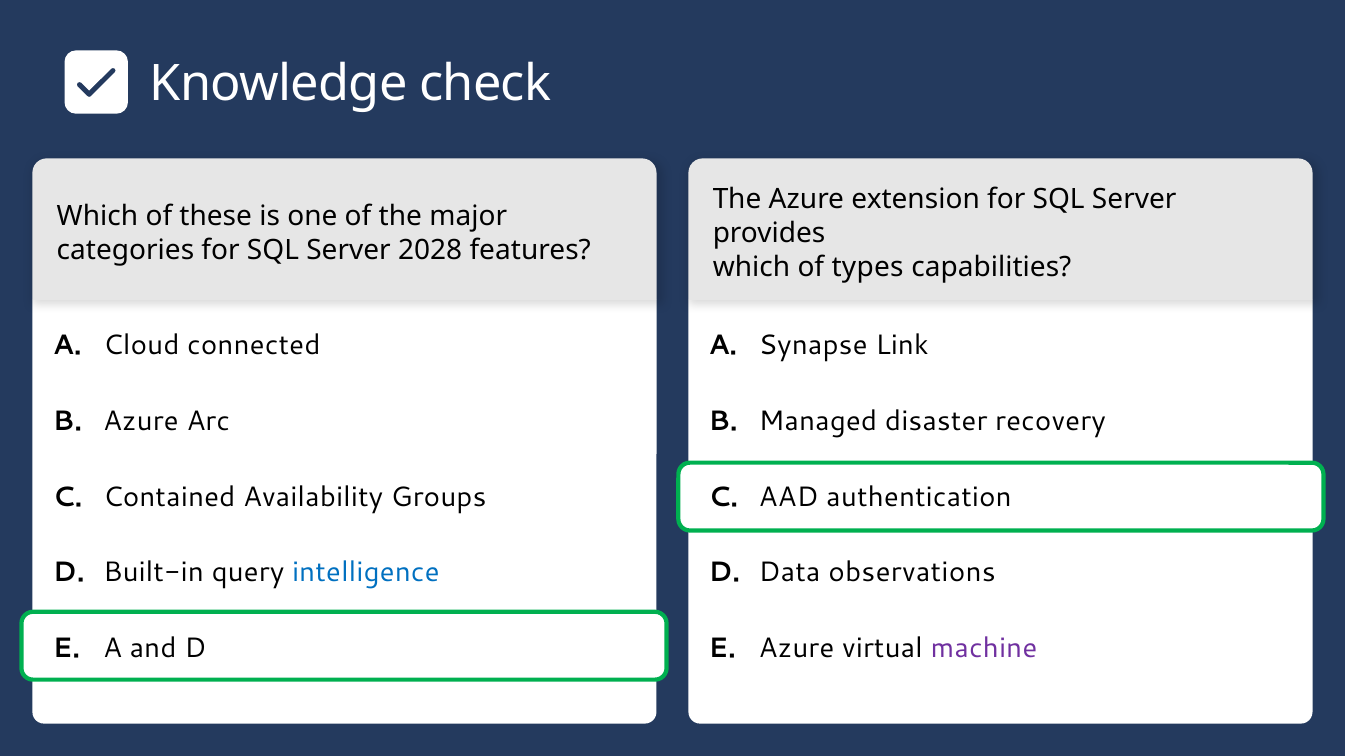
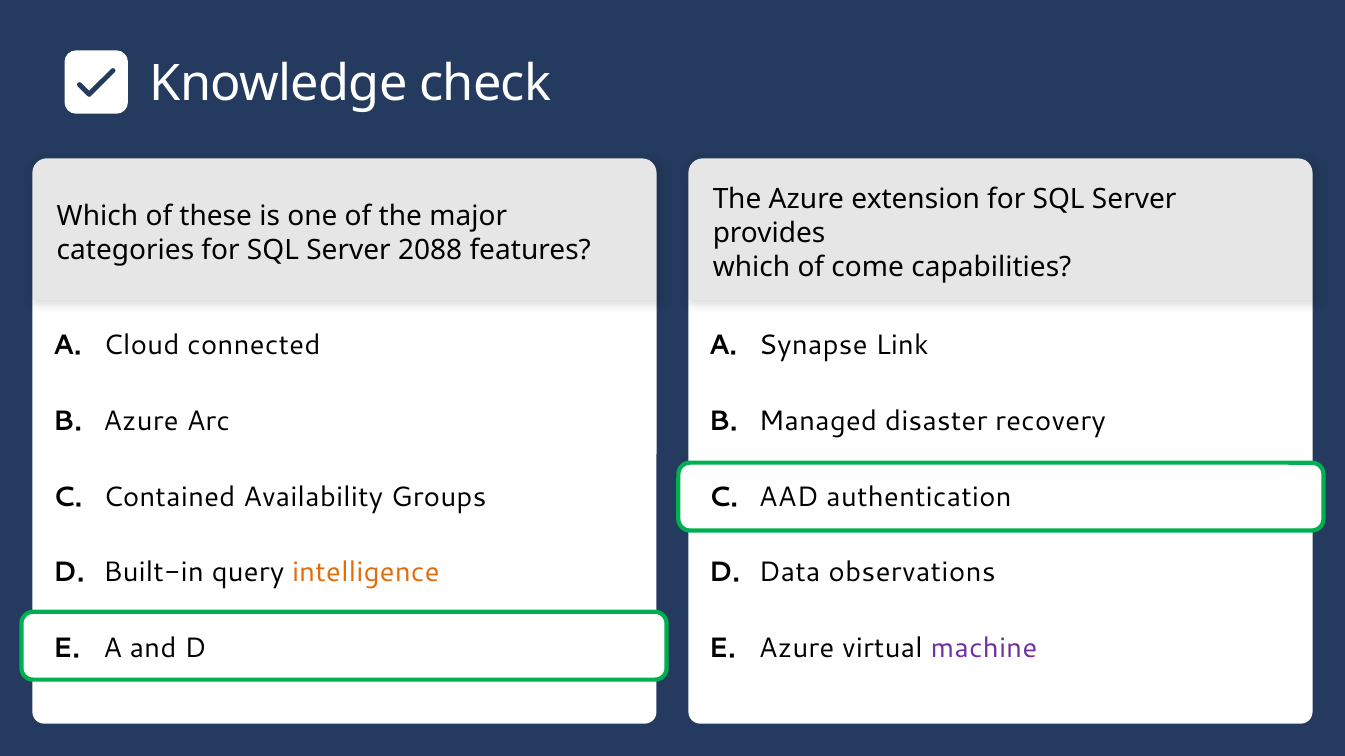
2028: 2028 -> 2088 (430, 250)
types: types -> come (868, 267)
intelligence colour: blue -> orange (366, 573)
